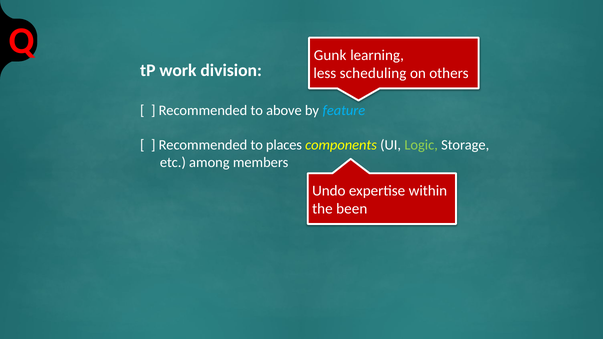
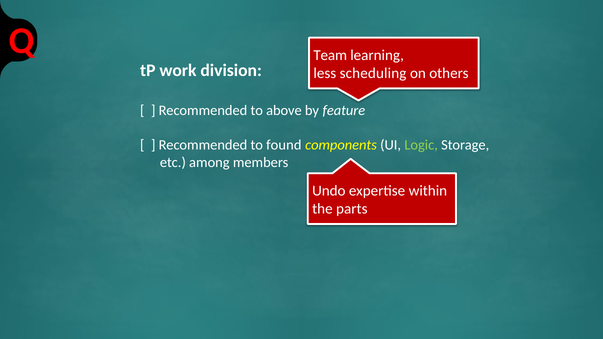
Gunk: Gunk -> Team (330, 55)
feature colour: light blue -> white (344, 111)
places: places -> found (284, 145)
been: been -> parts (352, 209)
